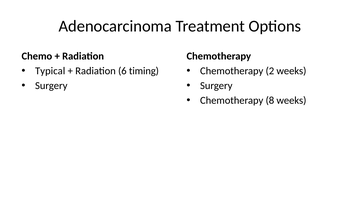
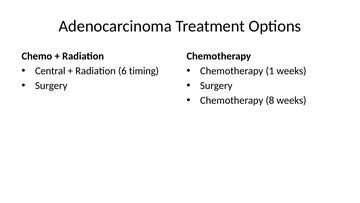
Typical: Typical -> Central (50, 71)
2: 2 -> 1 (270, 71)
